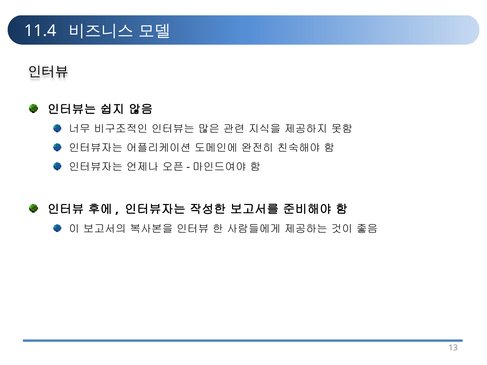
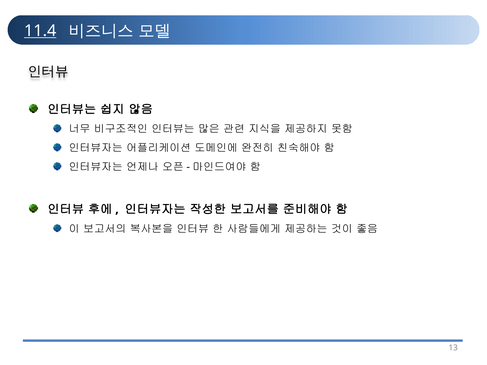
11.4 underline: none -> present (40, 31)
